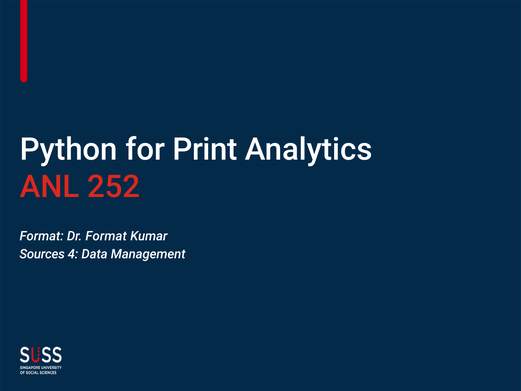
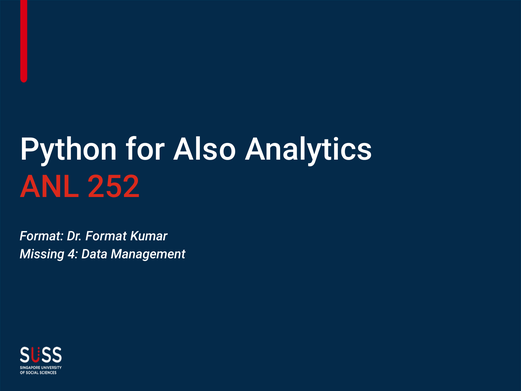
Print: Print -> Also (205, 149)
Sources: Sources -> Missing (42, 254)
